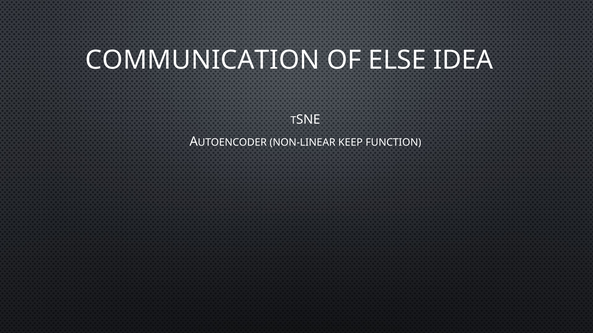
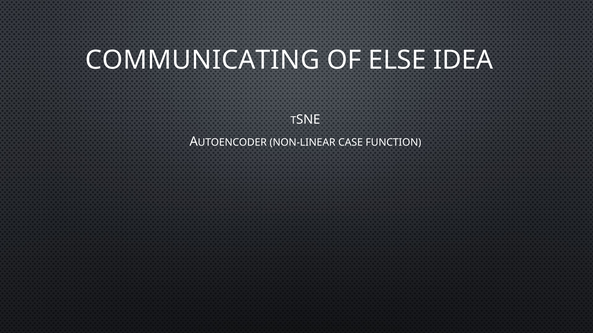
COMMUNICATION: COMMUNICATION -> COMMUNICATING (202, 60)
KEEP: KEEP -> CASE (351, 143)
